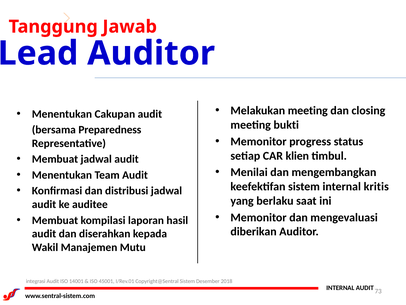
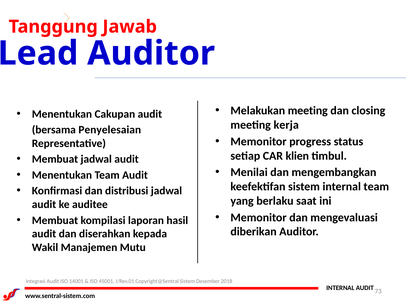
bukti: bukti -> kerja (286, 125)
Preparedness: Preparedness -> Penyelesaian (110, 130)
internal kritis: kritis -> team (376, 186)
